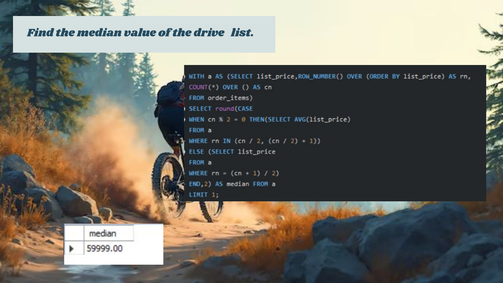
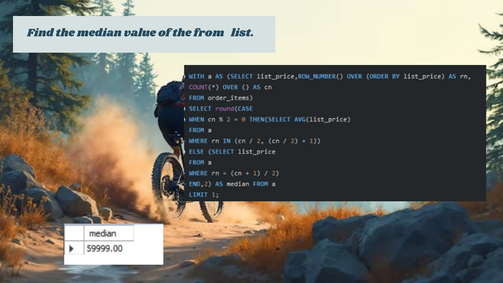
drive: drive -> from (209, 33)
